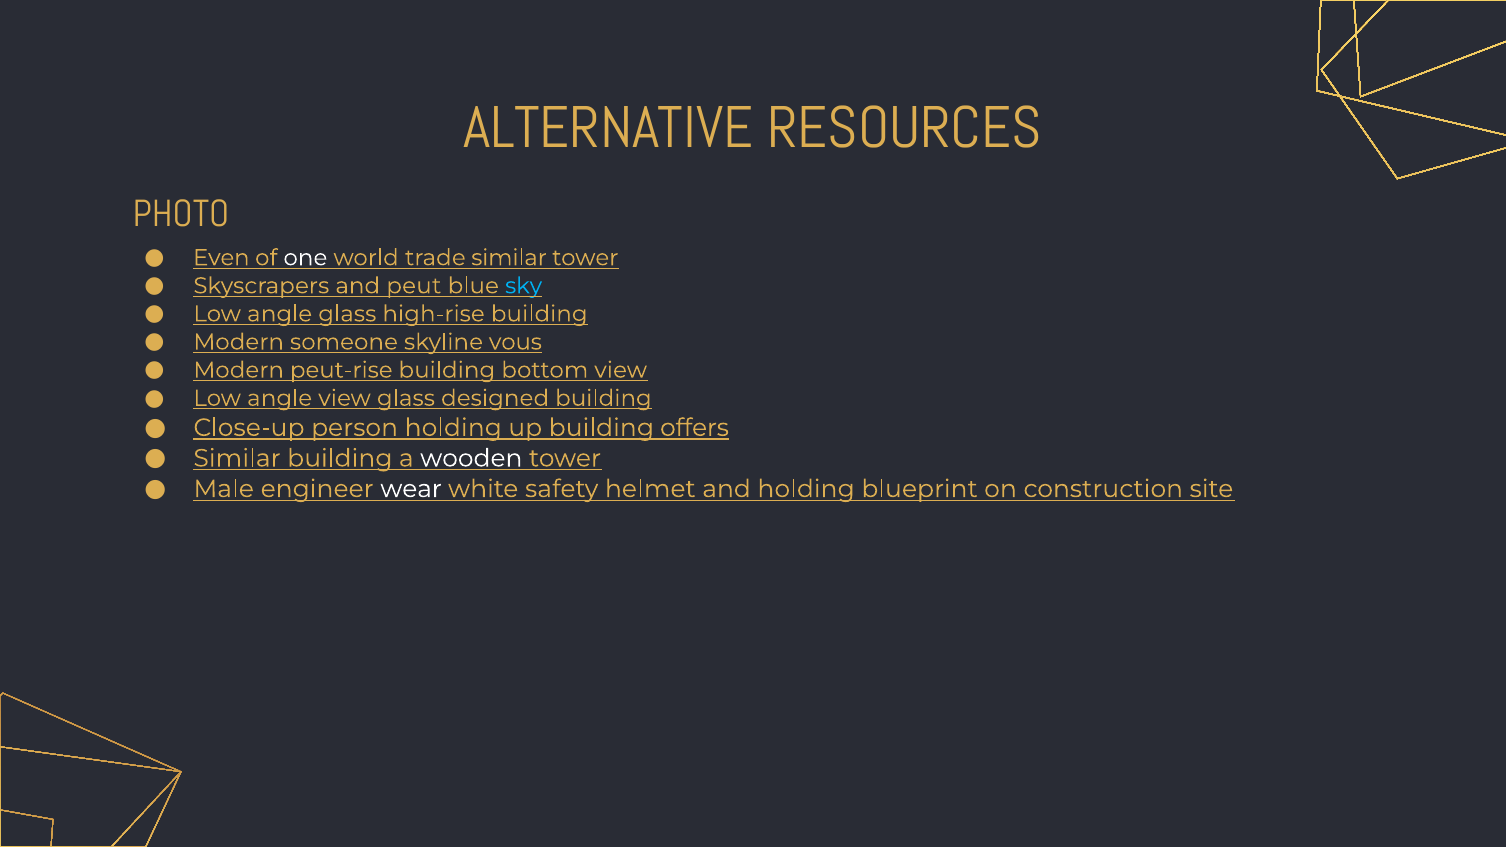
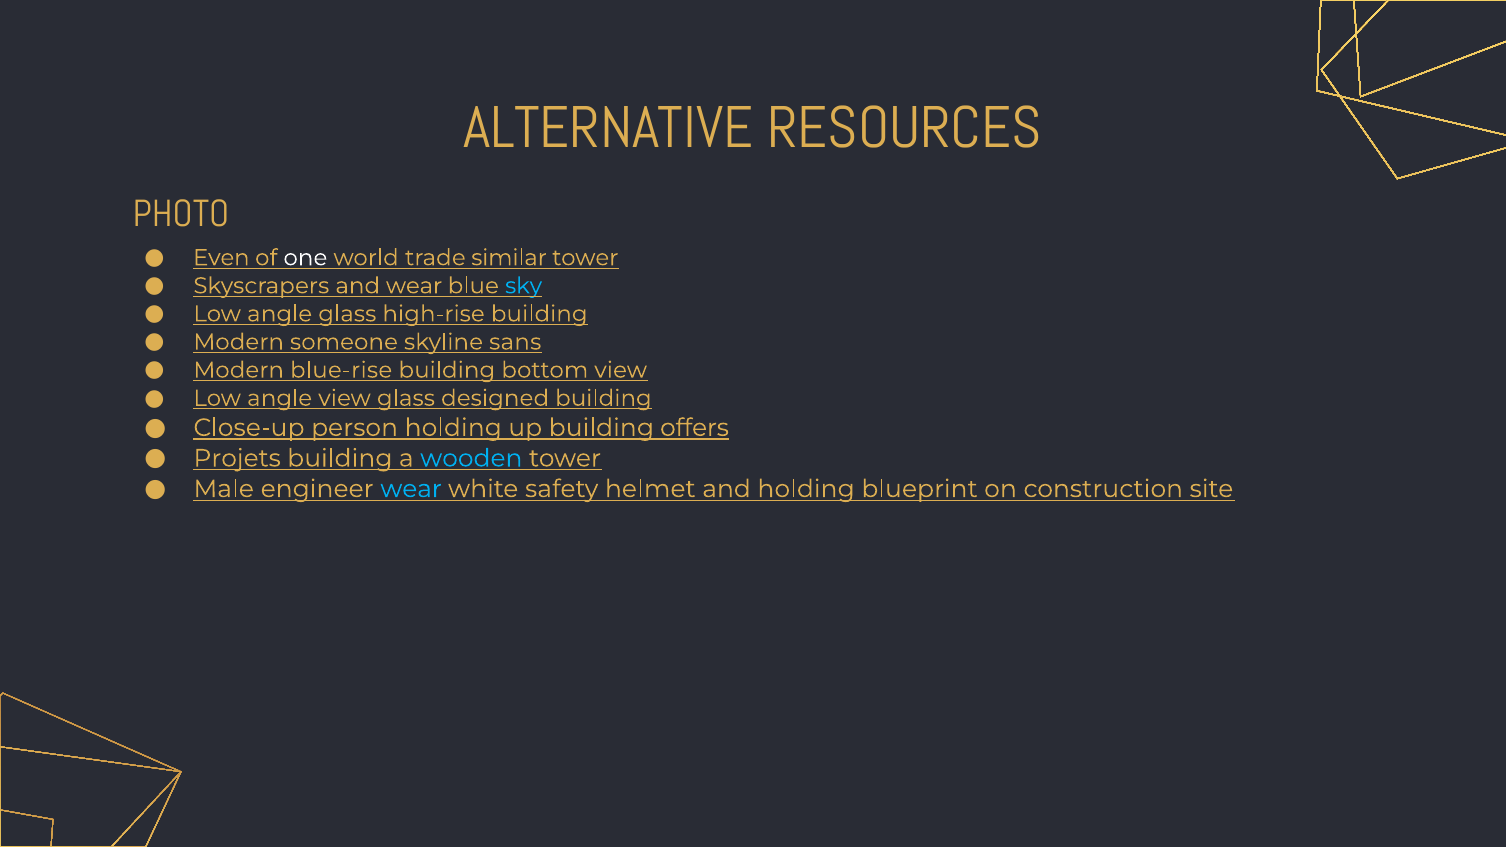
and peut: peut -> wear (414, 286)
vous: vous -> sans (515, 342)
peut-rise: peut-rise -> blue-rise (341, 370)
Similar: Similar -> Projets (237, 458)
wooden colour: white -> light blue (471, 458)
wear colour: white -> light blue (411, 489)
